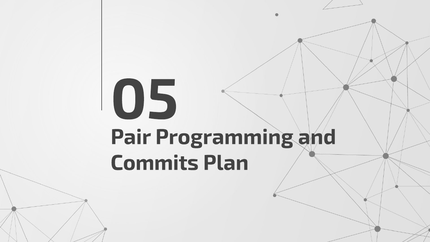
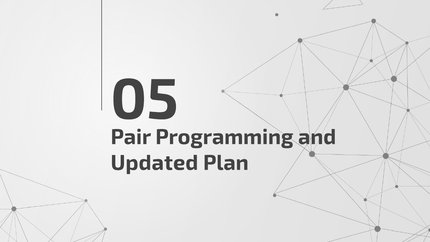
Commits: Commits -> Updated (154, 163)
